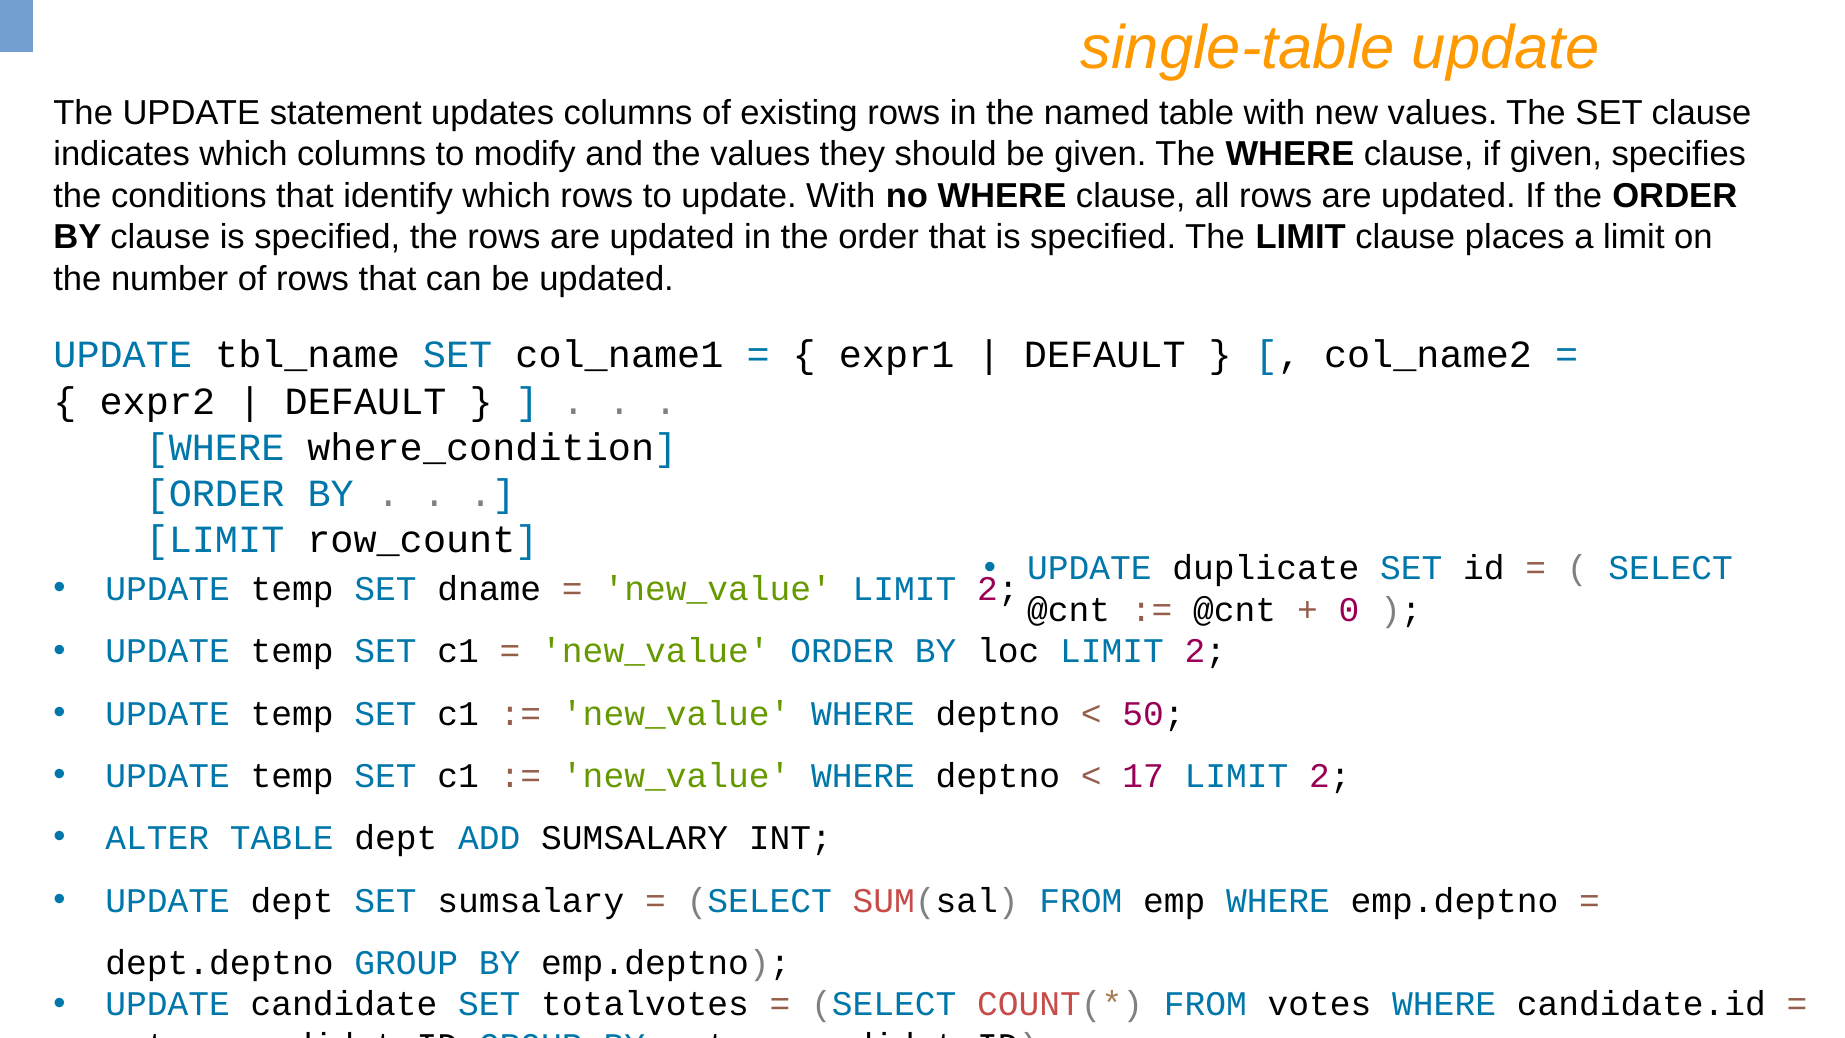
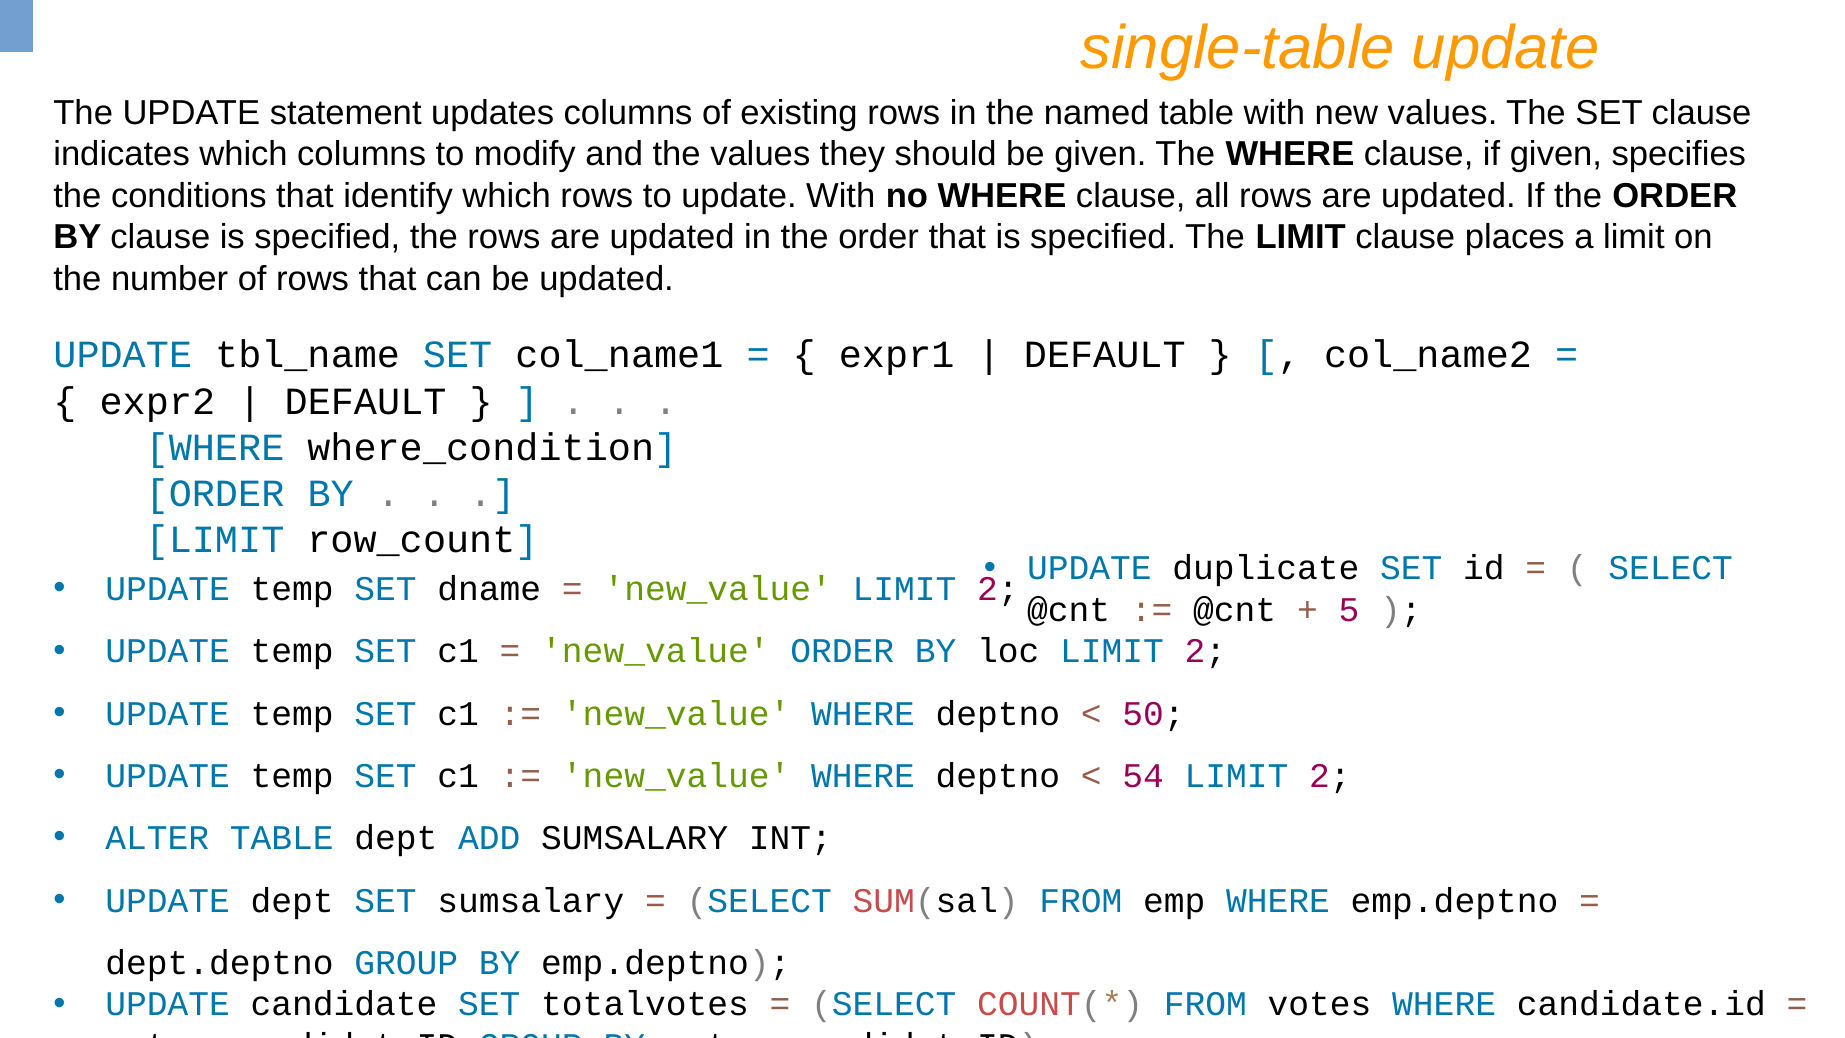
0: 0 -> 5 (1349, 610)
17: 17 -> 54 (1143, 776)
